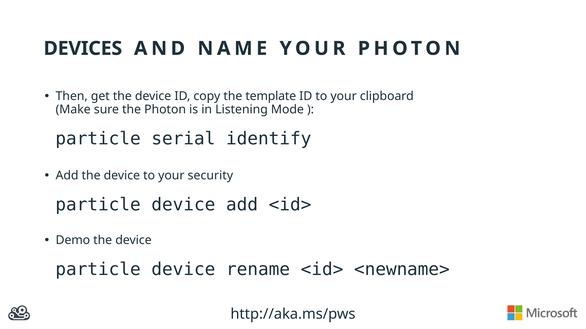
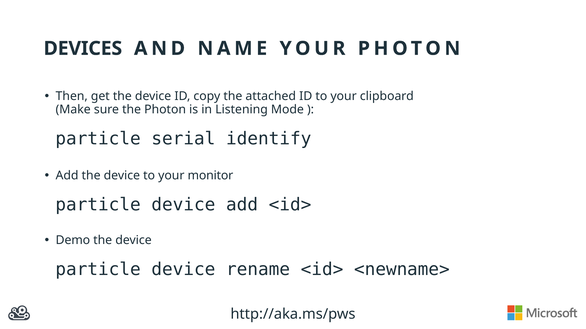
template: template -> attached (271, 96)
security: security -> monitor (210, 176)
